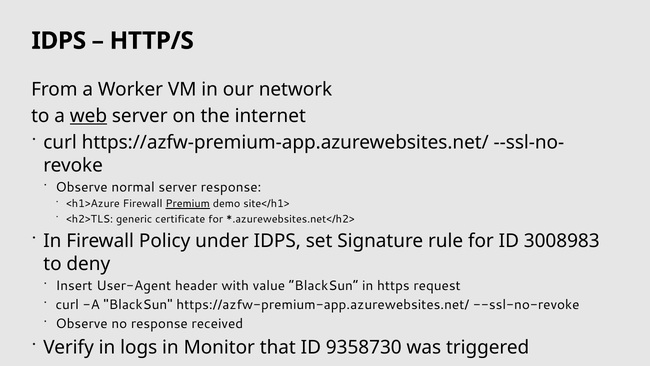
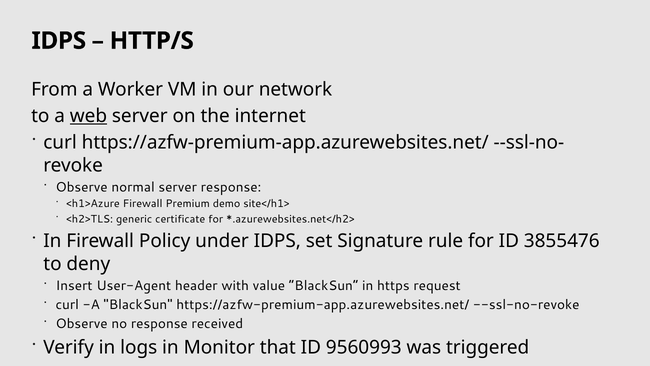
Premium underline: present -> none (188, 204)
3008983: 3008983 -> 3855476 (562, 241)
9358730: 9358730 -> 9560993 (364, 347)
